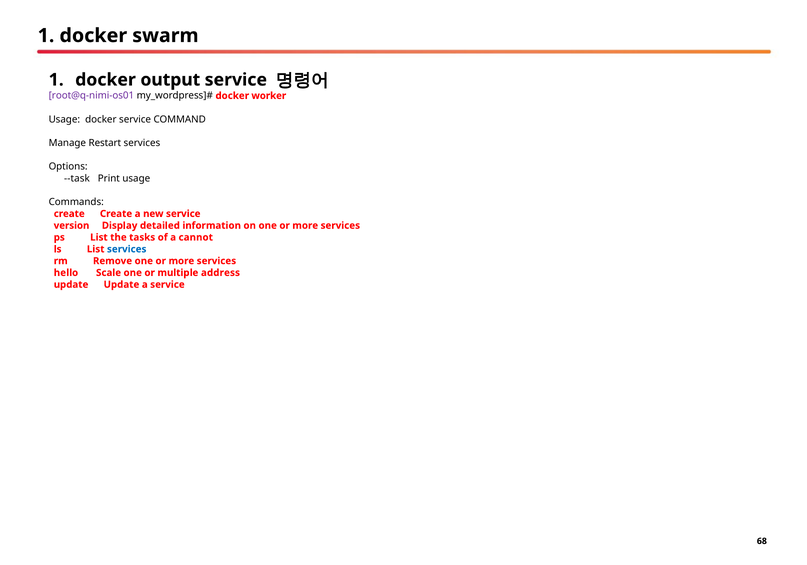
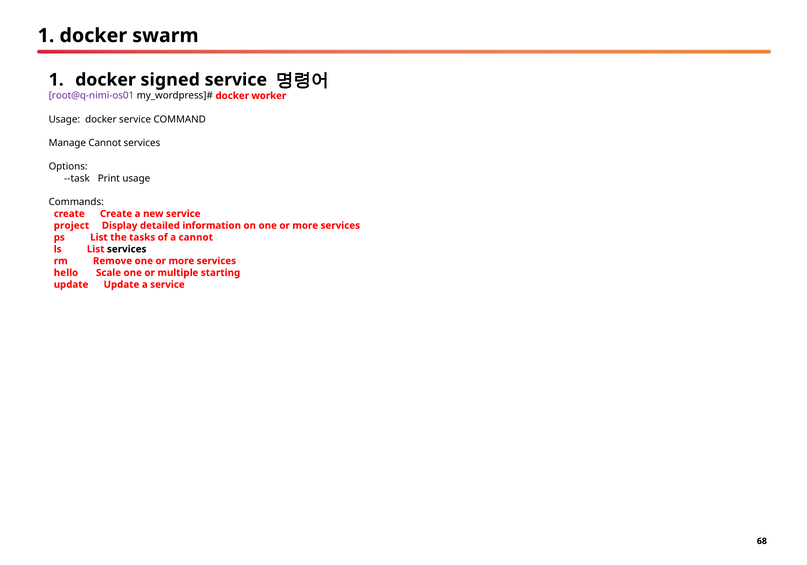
output: output -> signed (170, 80)
Manage Restart: Restart -> Cannot (105, 143)
version: version -> project (71, 225)
services colour: blue -> black (127, 249)
address: address -> starting (220, 273)
